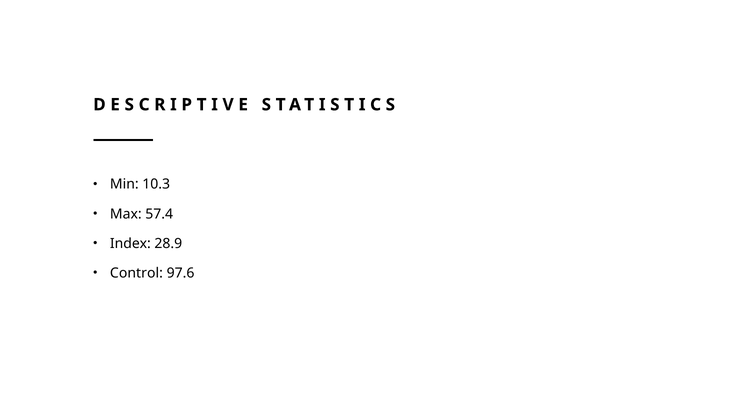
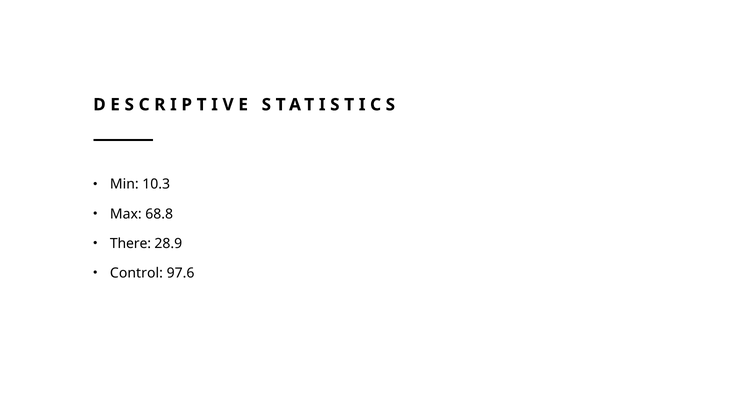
57.4: 57.4 -> 68.8 (159, 214)
Index: Index -> There (130, 244)
